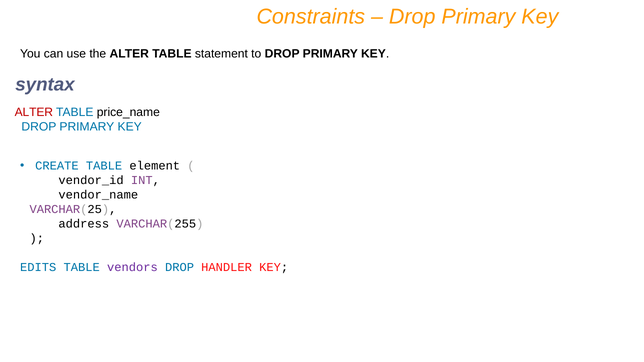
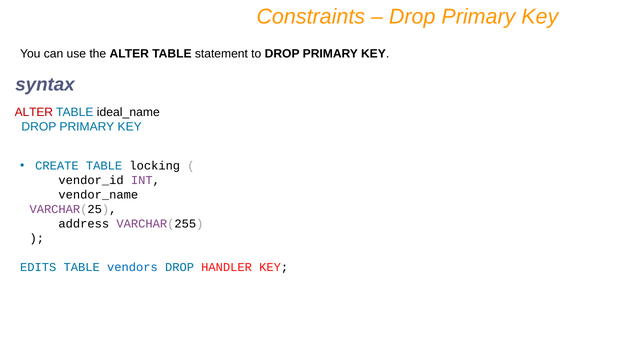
price_name: price_name -> ideal_name (128, 112)
element: element -> locking (155, 166)
vendors colour: purple -> blue (132, 268)
